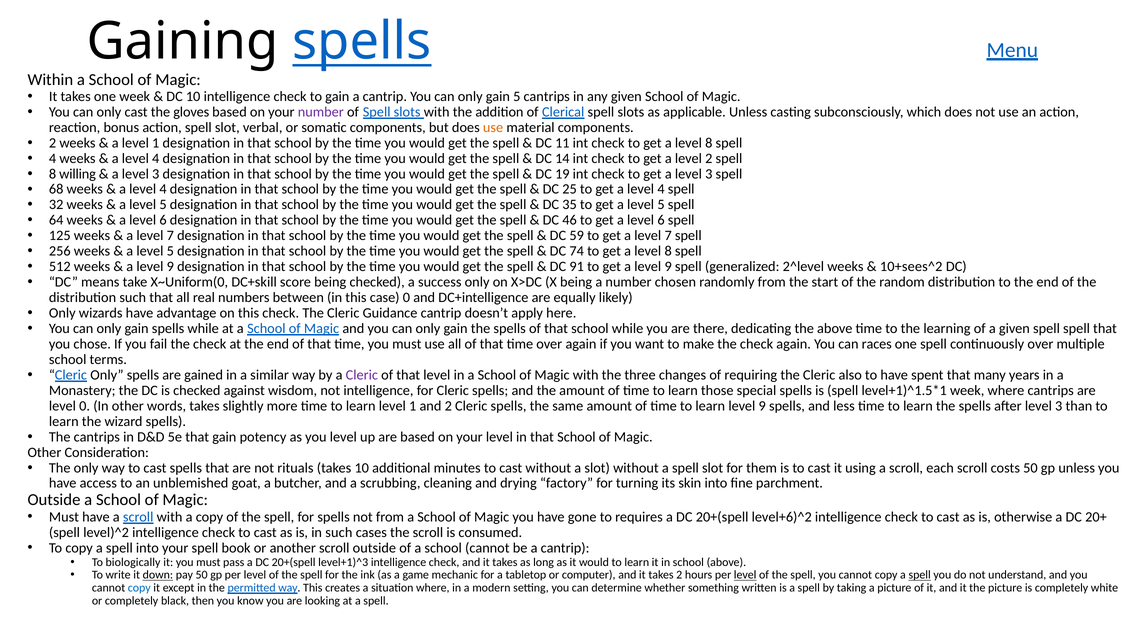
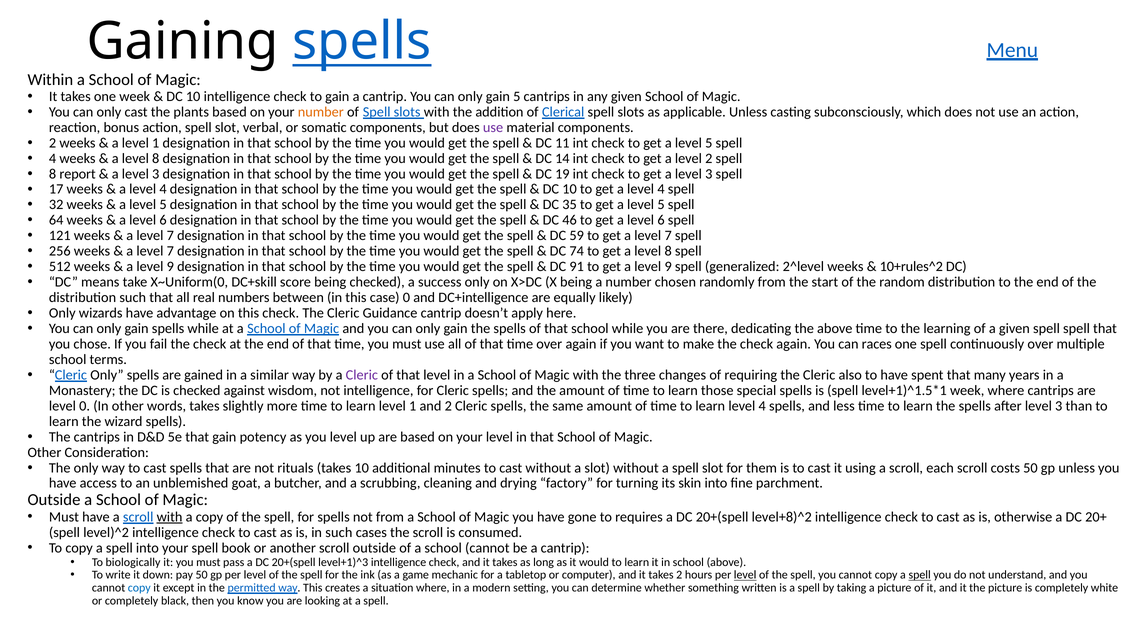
gloves: gloves -> plants (191, 112)
number colour: purple -> orange (321, 112)
use colour: orange -> purple (493, 127)
8: 8 -> 5 (709, 143)
4: 4 -> 8 (156, 158)
willing: willing -> report (78, 174)
68: 68 -> 17 (56, 189)
25: 25 -> 10 (570, 189)
125: 125 -> 121 (60, 236)
5: 5 -> 7 (170, 251)
10+sees^2: 10+sees^2 -> 10+rules^2 (911, 267)
learn level 9: 9 -> 4 (762, 406)
with underline: none -> present (170, 517)
level+6)^2: level+6)^2 -> level+8)^2 (782, 517)
down underline: present -> none (158, 575)
